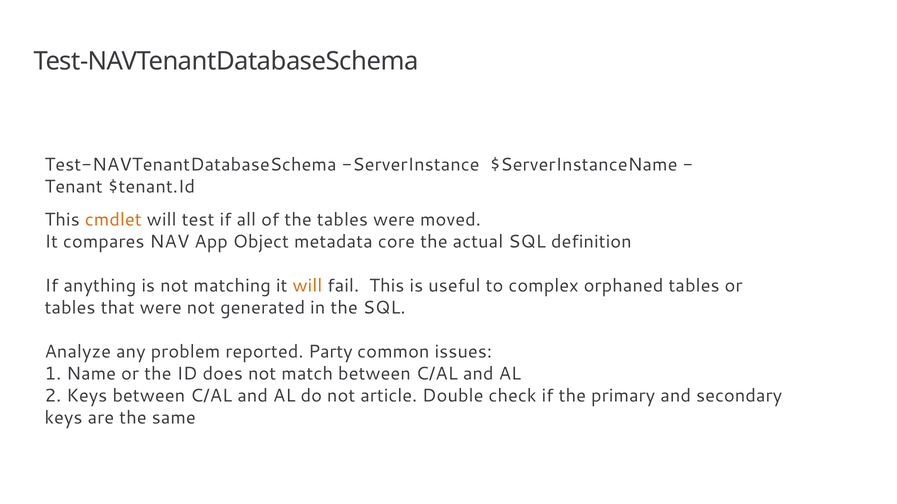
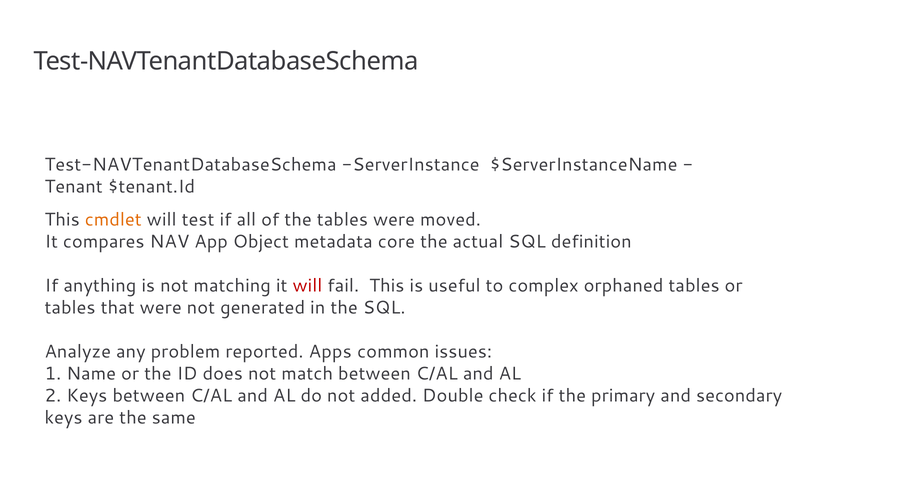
will colour: orange -> red (307, 286)
Party: Party -> Apps (330, 352)
article: article -> added (389, 396)
